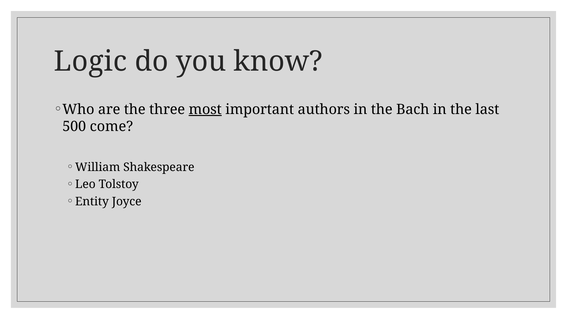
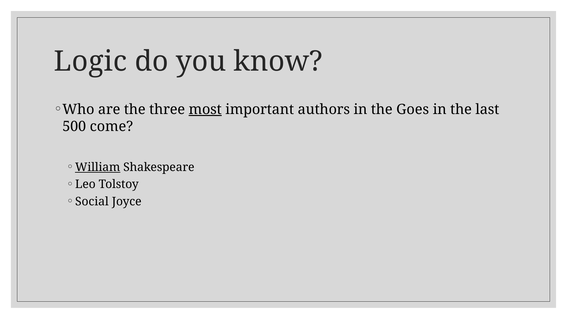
Bach: Bach -> Goes (413, 109)
William underline: none -> present (98, 167)
Entity: Entity -> Social (92, 201)
